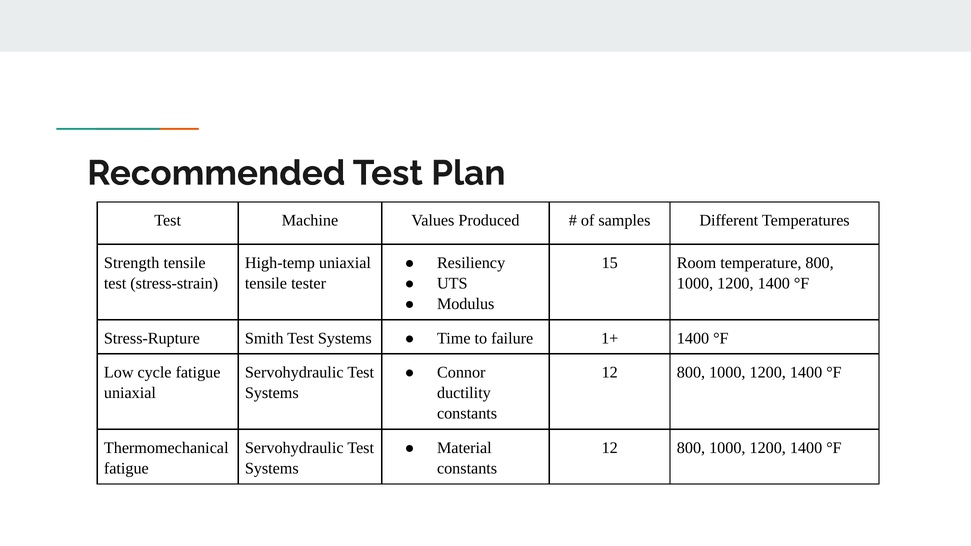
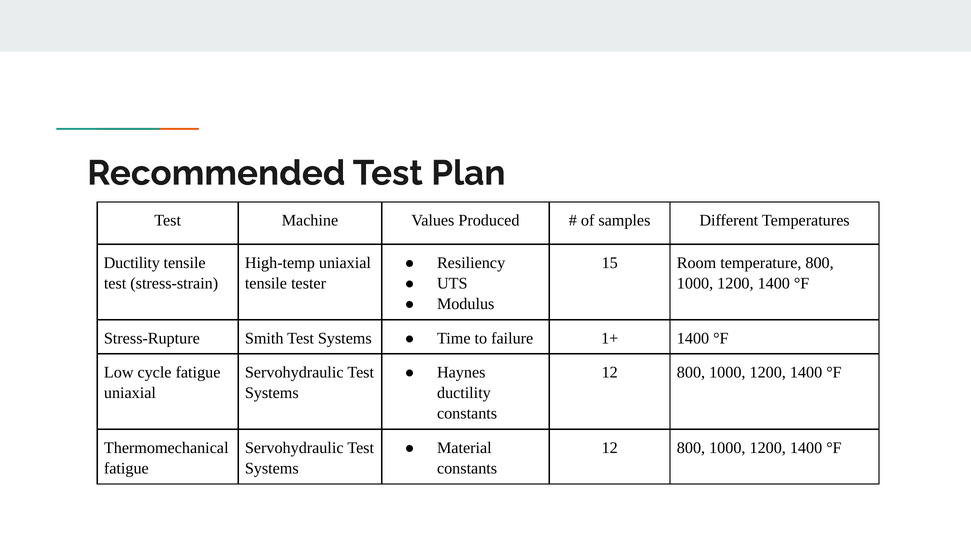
Strength: Strength -> Ductility (132, 263)
Connor: Connor -> Haynes (461, 372)
